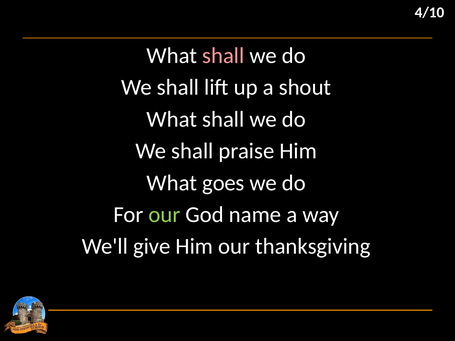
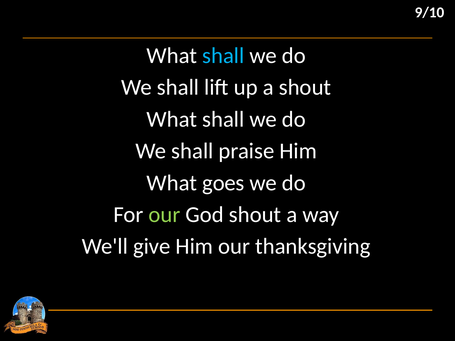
4/10: 4/10 -> 9/10 (429, 12)
shall colour: pink -> light blue (223, 56)
God name: name -> shout (255, 215)
